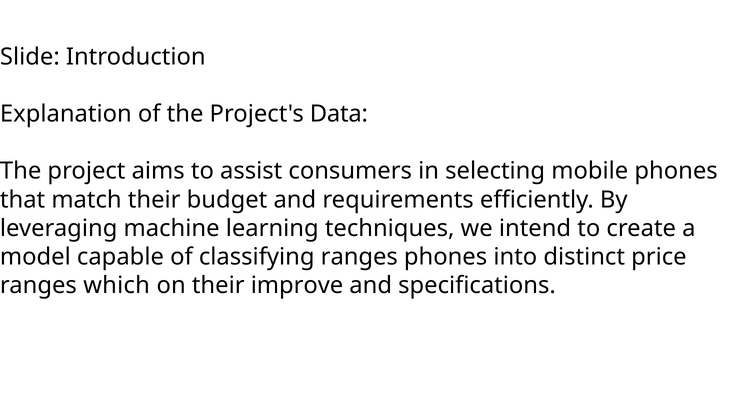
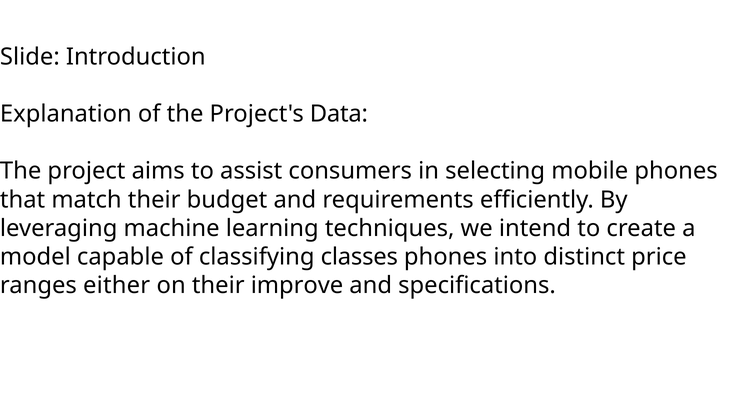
classifying ranges: ranges -> classes (359, 257)
which: which -> either (117, 285)
